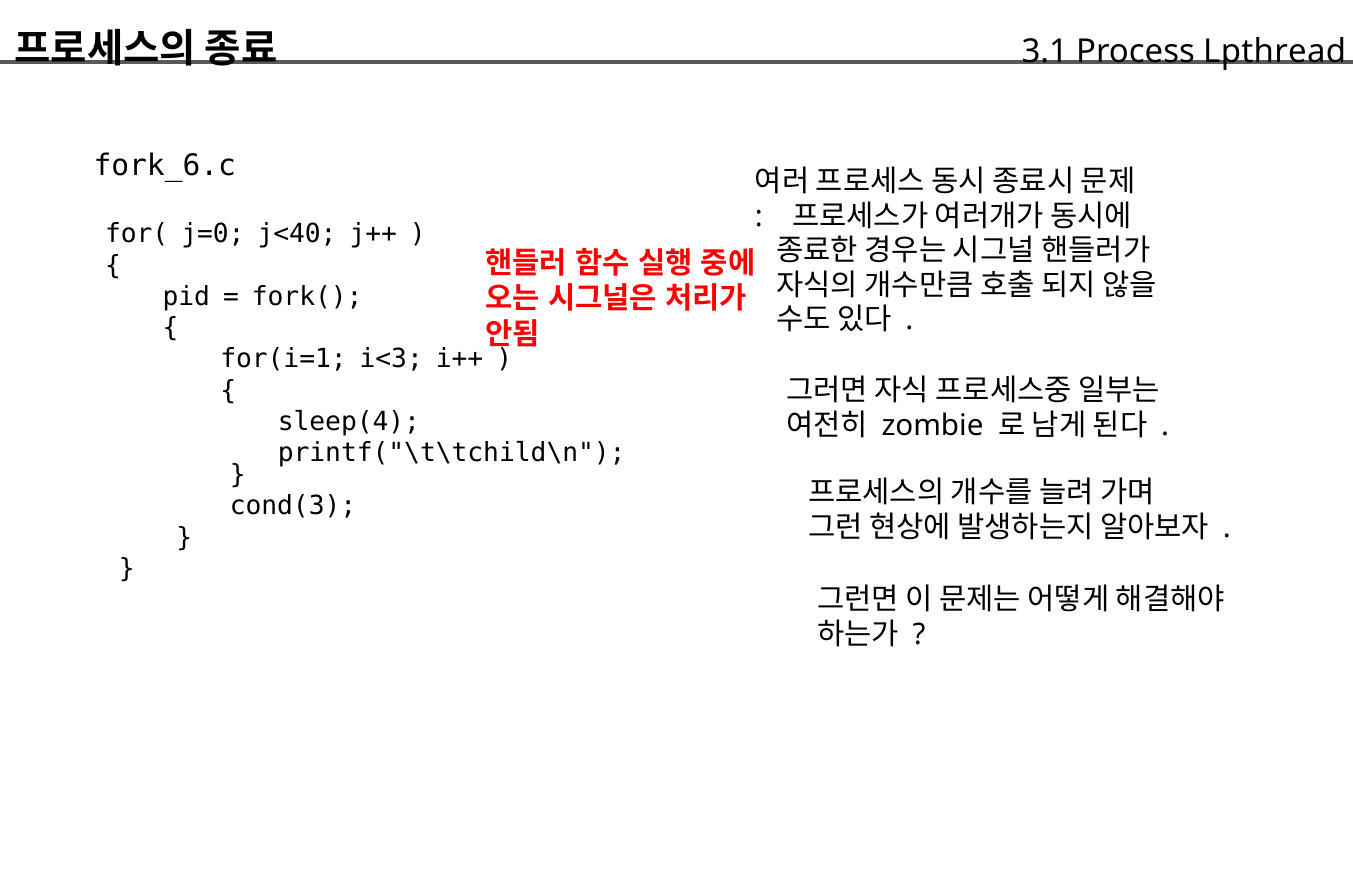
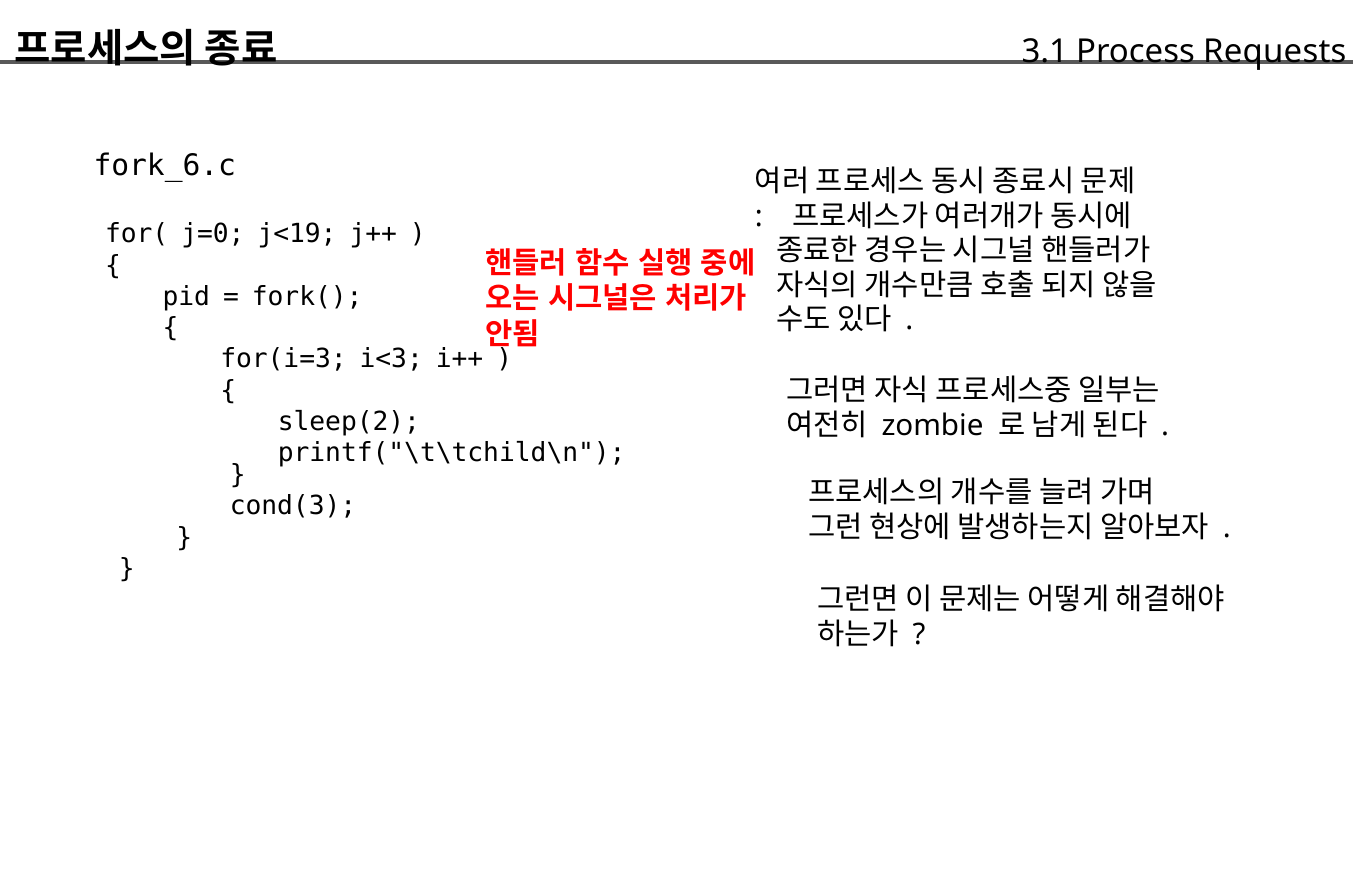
Lpthread: Lpthread -> Requests (1275, 52)
j<40: j<40 -> j<19 (297, 234)
for(i=1: for(i=1 -> for(i=3 (284, 359)
sleep(4: sleep(4 -> sleep(2 (349, 422)
